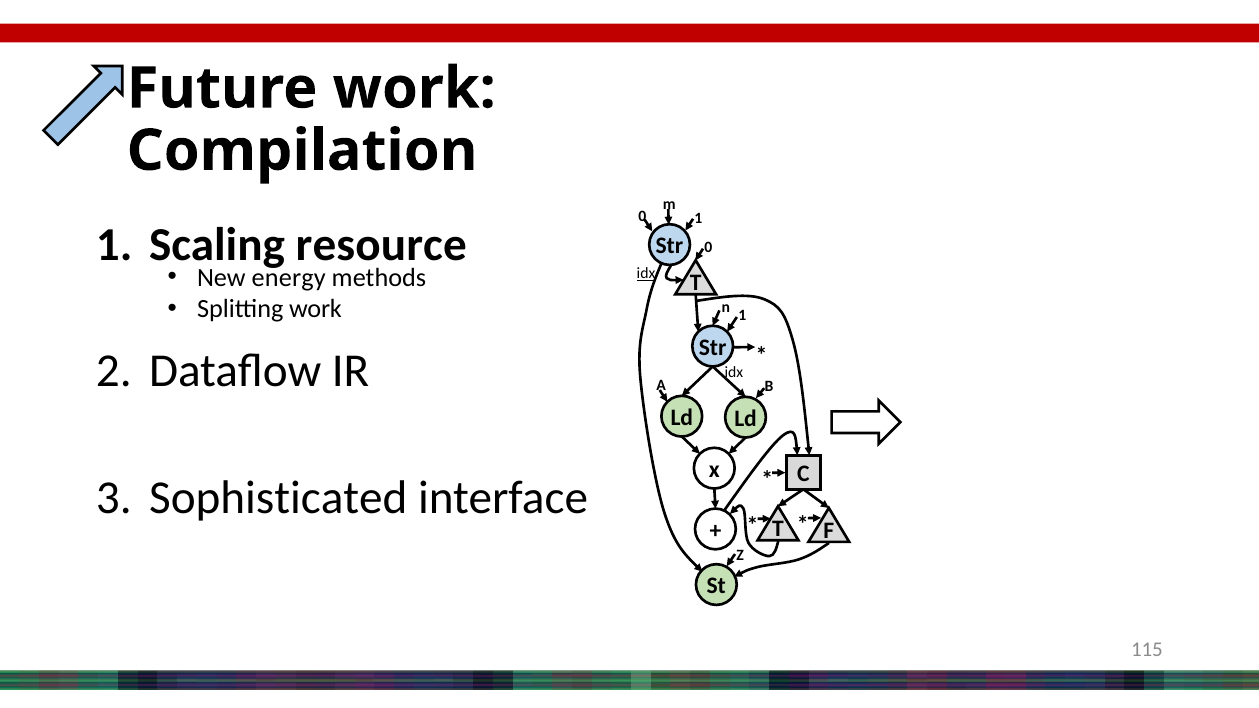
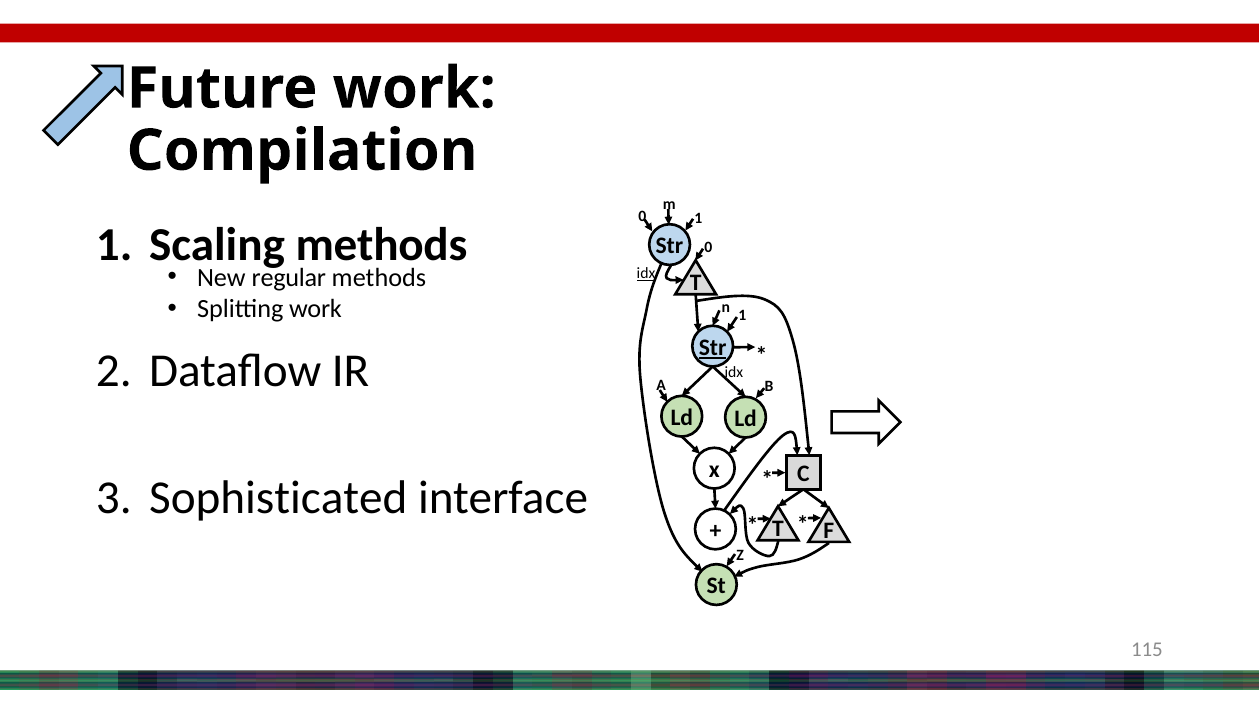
Scaling resource: resource -> methods (381, 245)
energy: energy -> regular (289, 278)
Str underline: none -> present (713, 348)
